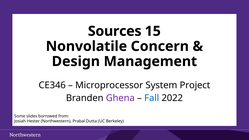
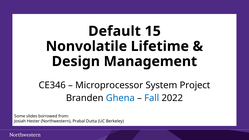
Sources: Sources -> Default (115, 31)
Concern: Concern -> Lifetime (160, 46)
Ghena colour: purple -> blue (120, 98)
